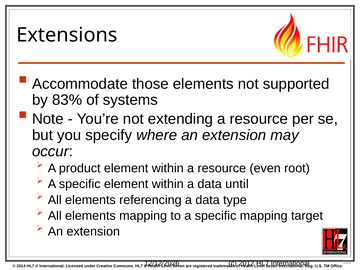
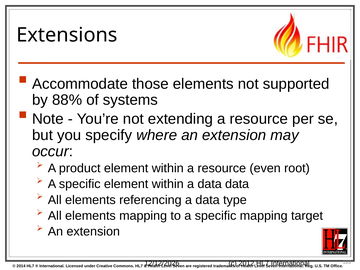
83%: 83% -> 88% (67, 100)
data until: until -> data (237, 184)
